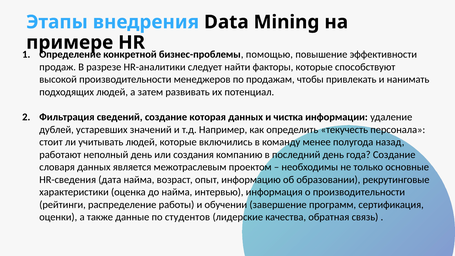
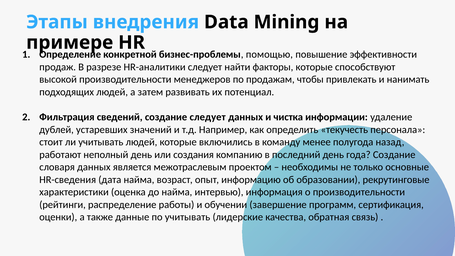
создание которая: которая -> следует (208, 117)
по студентов: студентов -> учитывать (188, 217)
